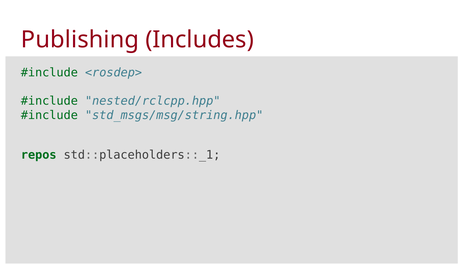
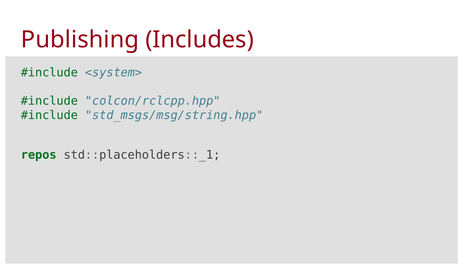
<rosdep>: <rosdep> -> <system> (114, 72)
nested/rclcpp.hpp: nested/rclcpp.hpp -> colcon/rclcpp.hpp (153, 101)
